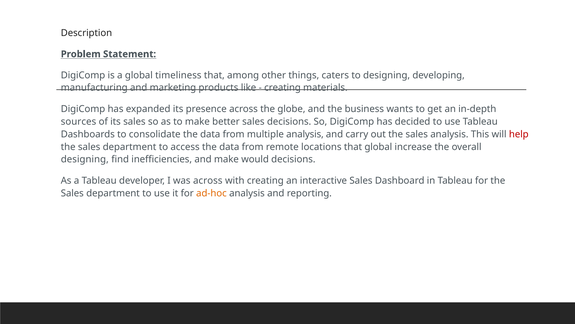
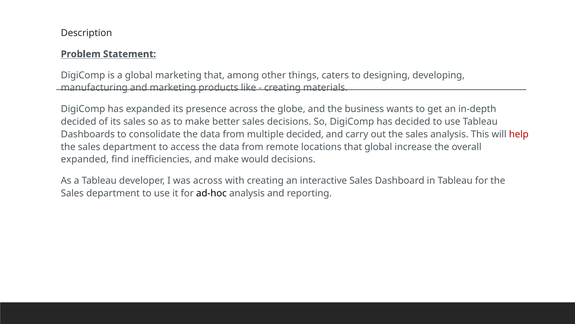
global timeliness: timeliness -> marketing (178, 75)
sources: sources -> decided (79, 121)
multiple analysis: analysis -> decided (305, 134)
designing: designing -> expanded (85, 159)
ad-hoc colour: orange -> black (211, 193)
